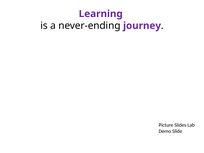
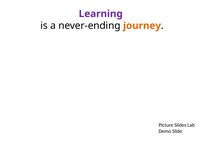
journey colour: purple -> orange (142, 26)
